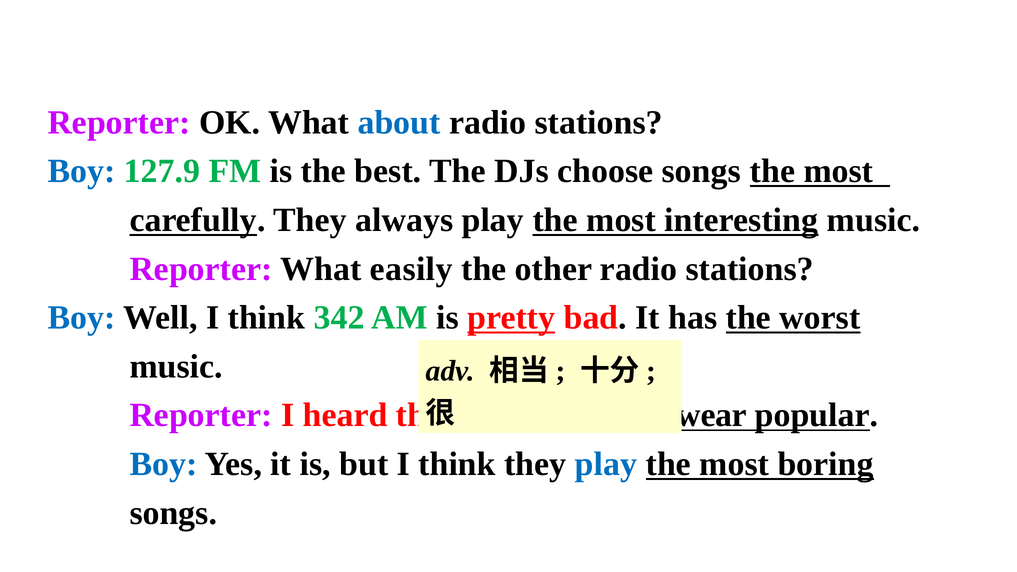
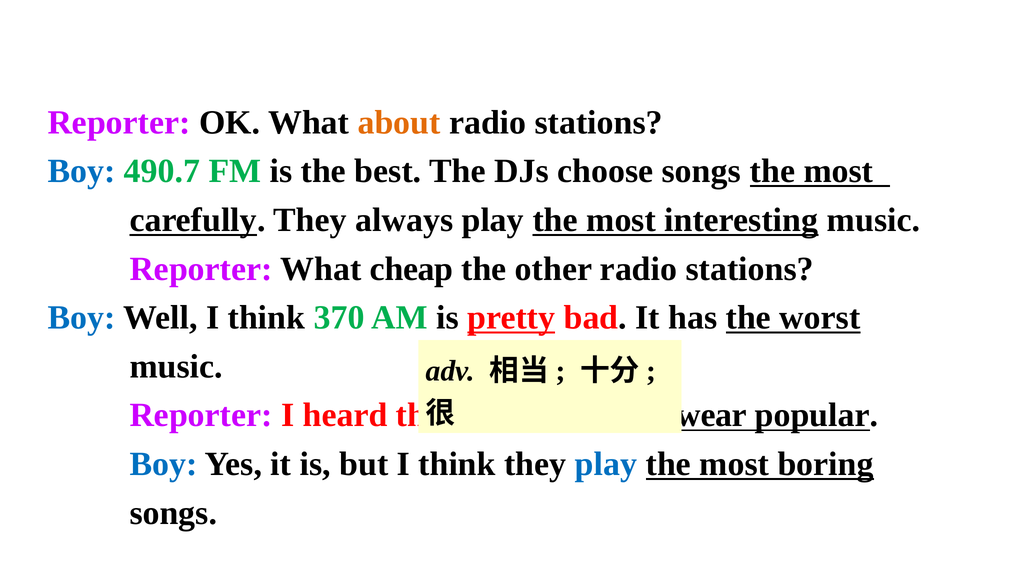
about colour: blue -> orange (399, 122)
127.9: 127.9 -> 490.7 (162, 171)
easily: easily -> cheap (412, 269)
342: 342 -> 370 (339, 318)
